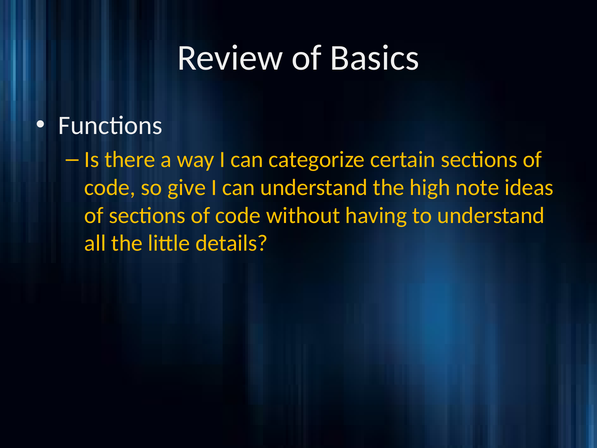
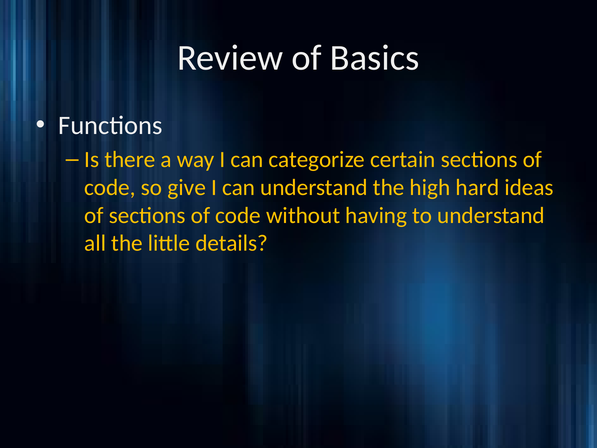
note: note -> hard (477, 187)
